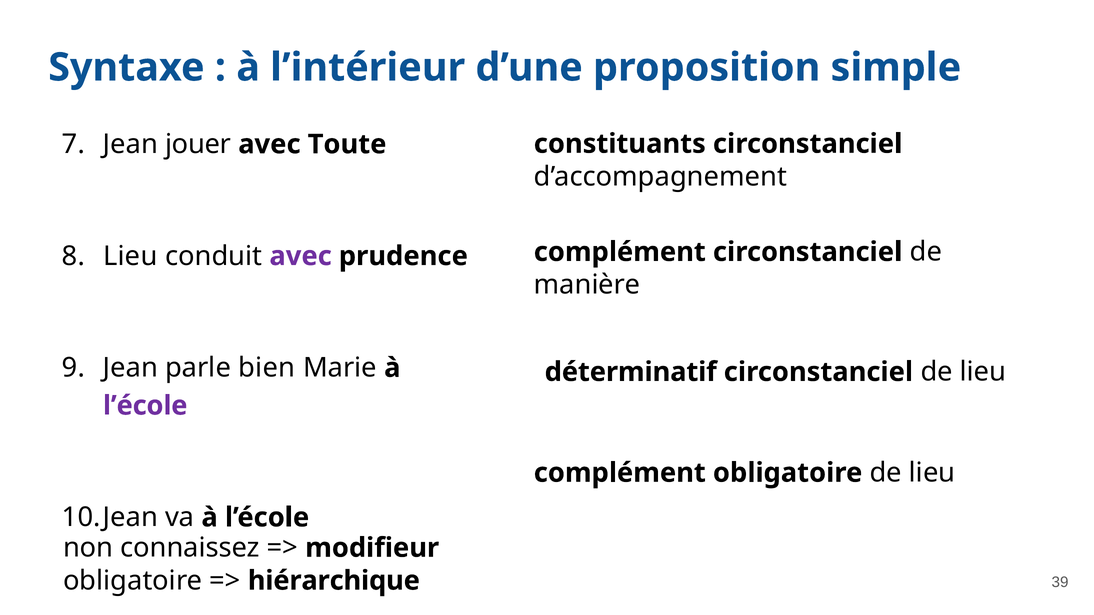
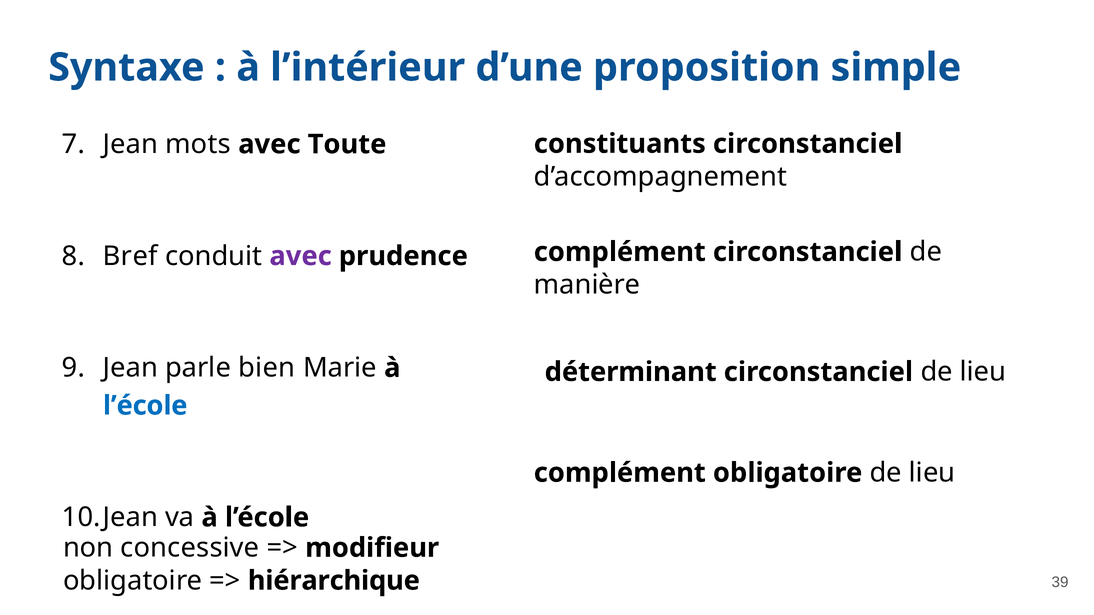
jouer: jouer -> mots (198, 144)
Lieu: Lieu -> Bref (130, 256)
déterminatif: déterminatif -> déterminant (631, 372)
l’école colour: purple -> blue (145, 406)
connaissez: connaissez -> concessive (190, 548)
